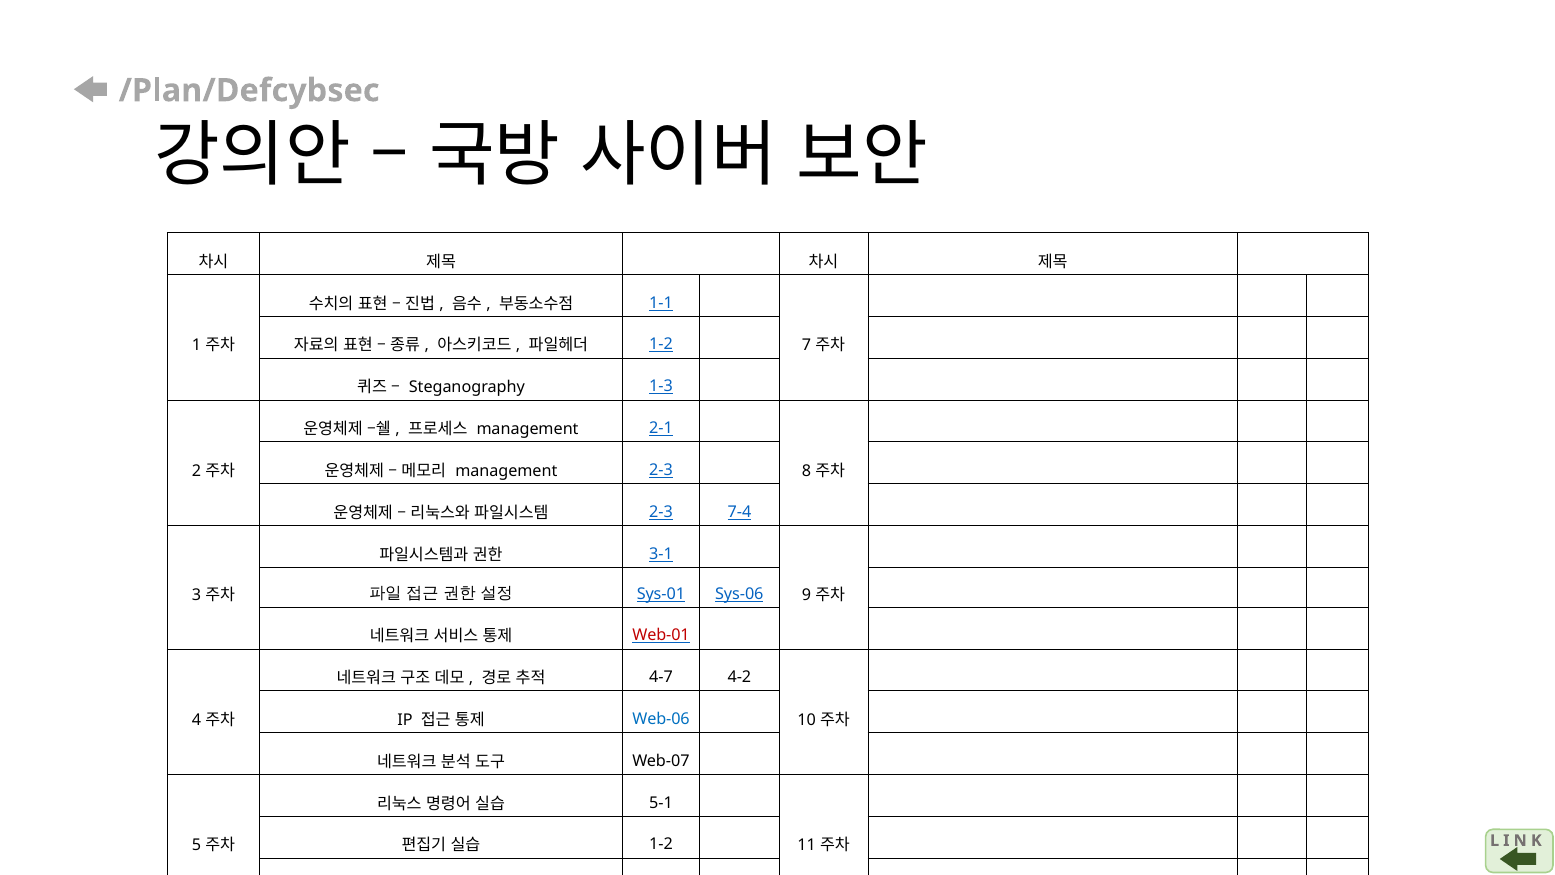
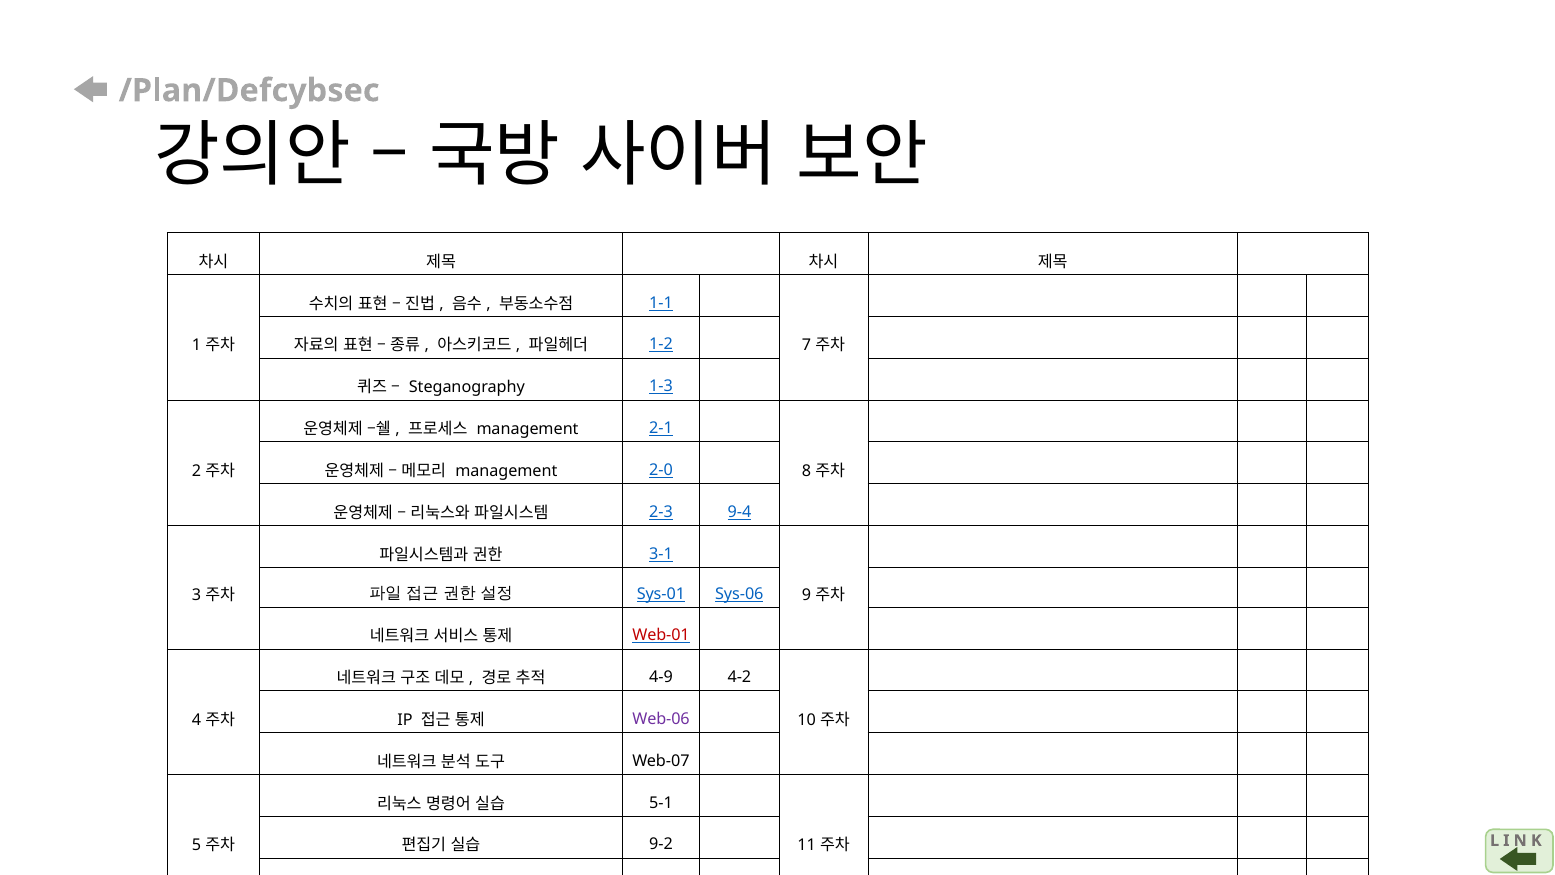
management 2-3: 2-3 -> 2-0 (661, 470)
7-4: 7-4 -> 9-4 (739, 512)
4-7: 4-7 -> 4-9 (661, 677)
Web-06 colour: blue -> purple (661, 719)
1-2: 1-2 -> 9-2 (661, 844)
